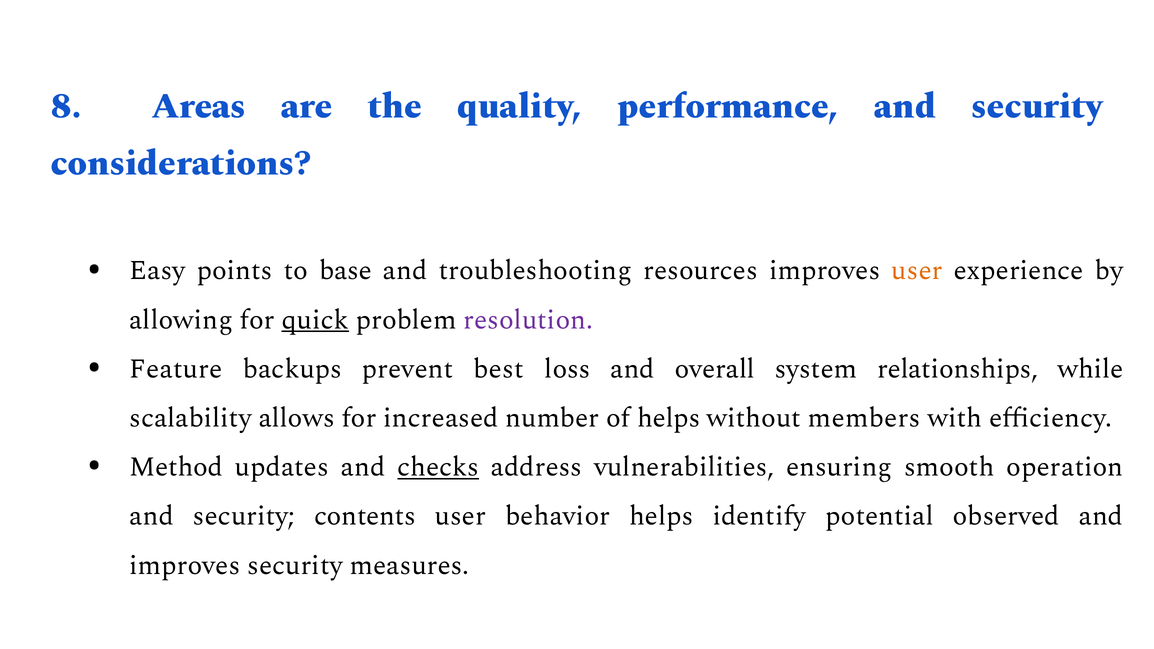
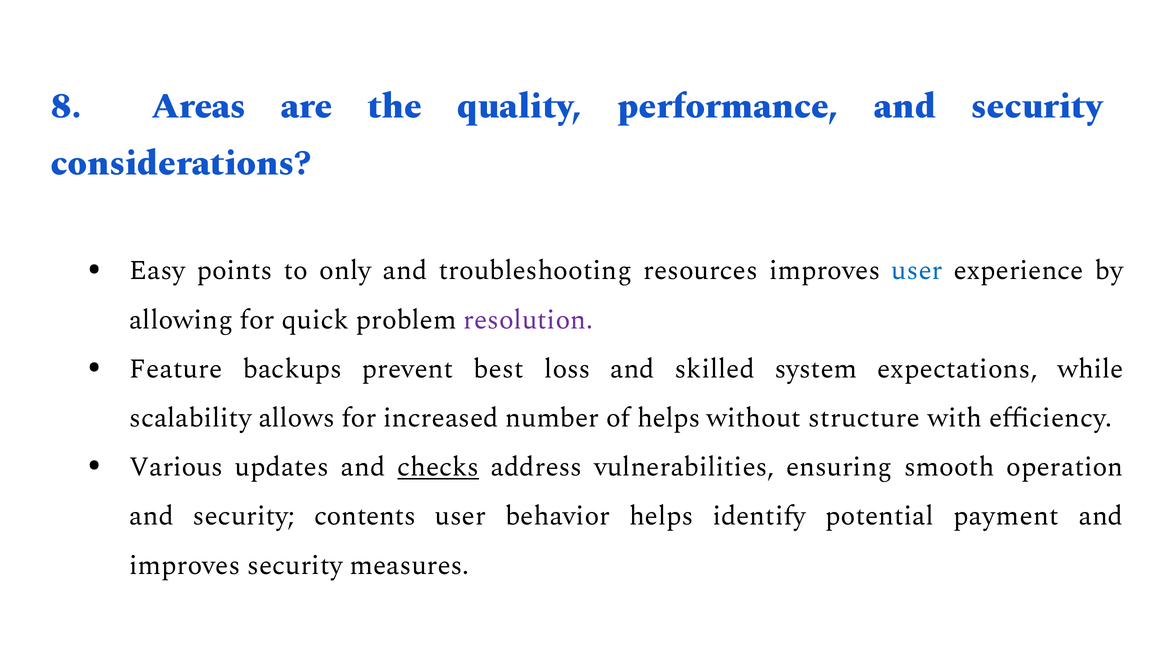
base: base -> only (345, 271)
user colour: orange -> blue (917, 271)
quick underline: present -> none (315, 320)
overall: overall -> skilled (715, 369)
relationships: relationships -> expectations (957, 369)
members: members -> structure (864, 418)
Method: Method -> Various (176, 467)
observed: observed -> payment (1006, 516)
